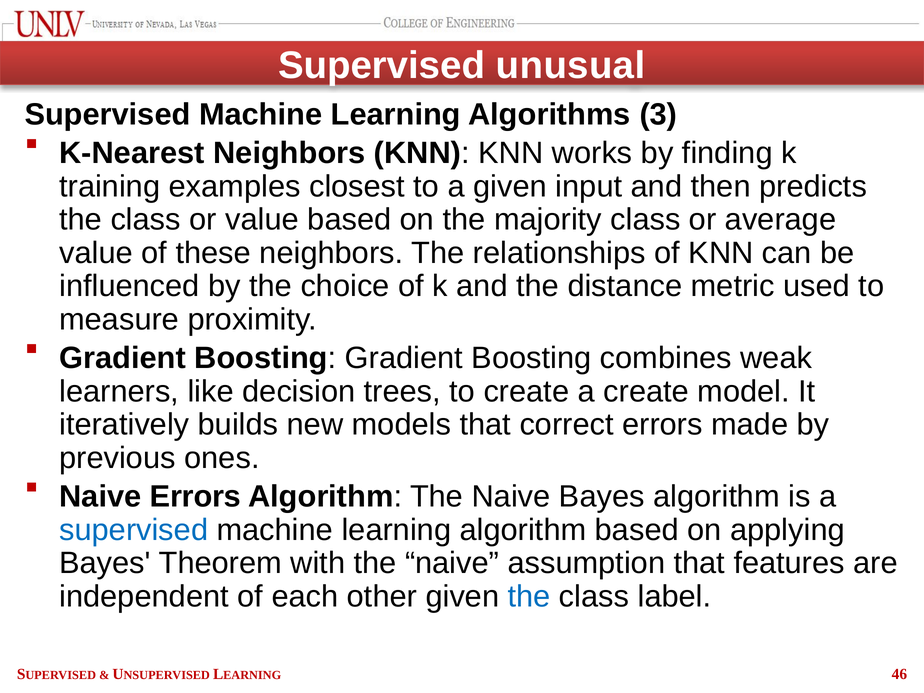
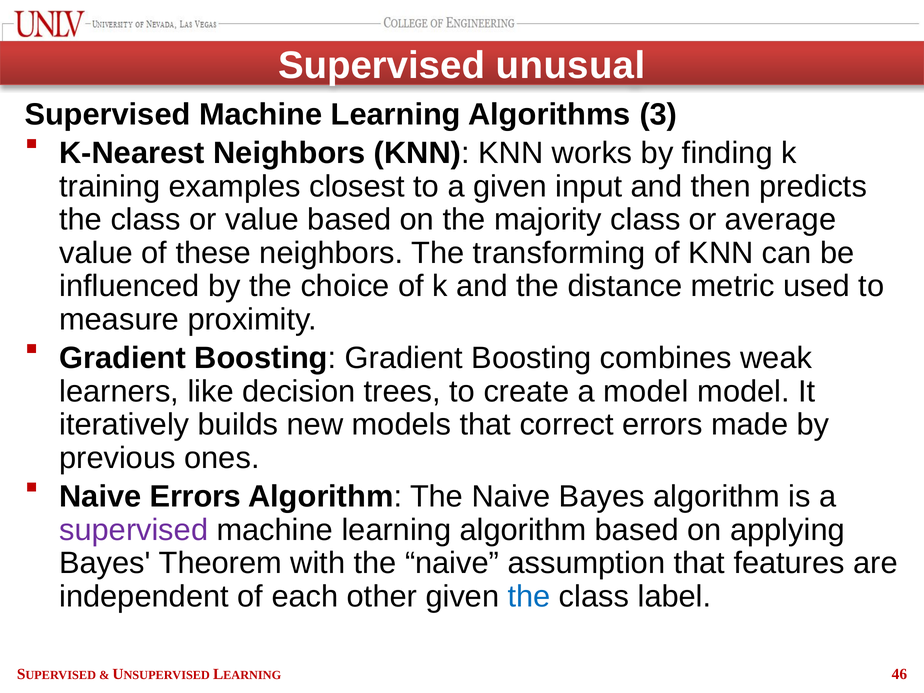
relationships: relationships -> transforming (559, 253)
a create: create -> model (646, 392)
supervised colour: blue -> purple (134, 530)
